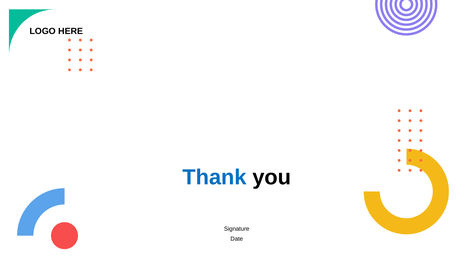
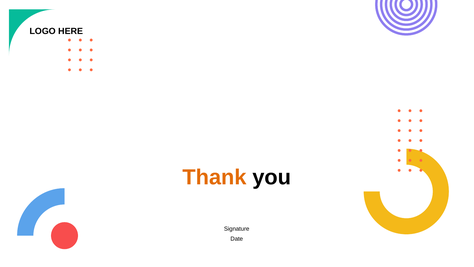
Thank colour: blue -> orange (215, 177)
